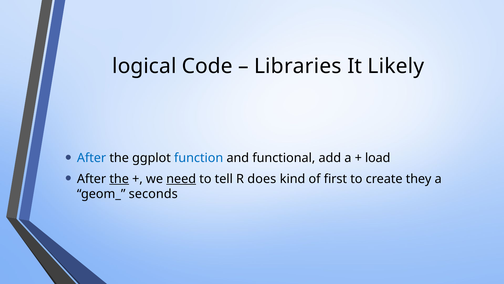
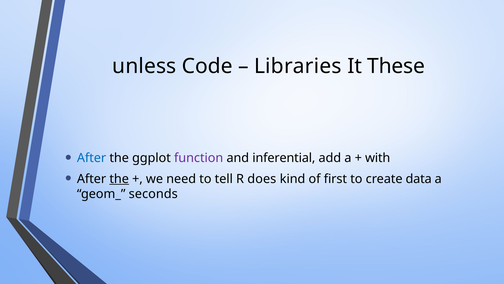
logical: logical -> unless (144, 66)
Likely: Likely -> These (396, 66)
function colour: blue -> purple (199, 158)
functional: functional -> inferential (284, 158)
load: load -> with (378, 158)
need underline: present -> none (181, 179)
they: they -> data (419, 179)
